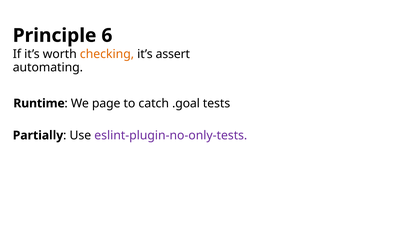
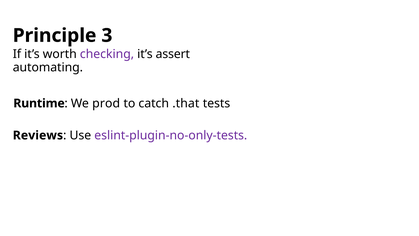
6: 6 -> 3 (107, 35)
checking colour: orange -> purple (107, 54)
page: page -> prod (106, 103)
.goal: .goal -> .that (186, 103)
Partially: Partially -> Reviews (38, 135)
